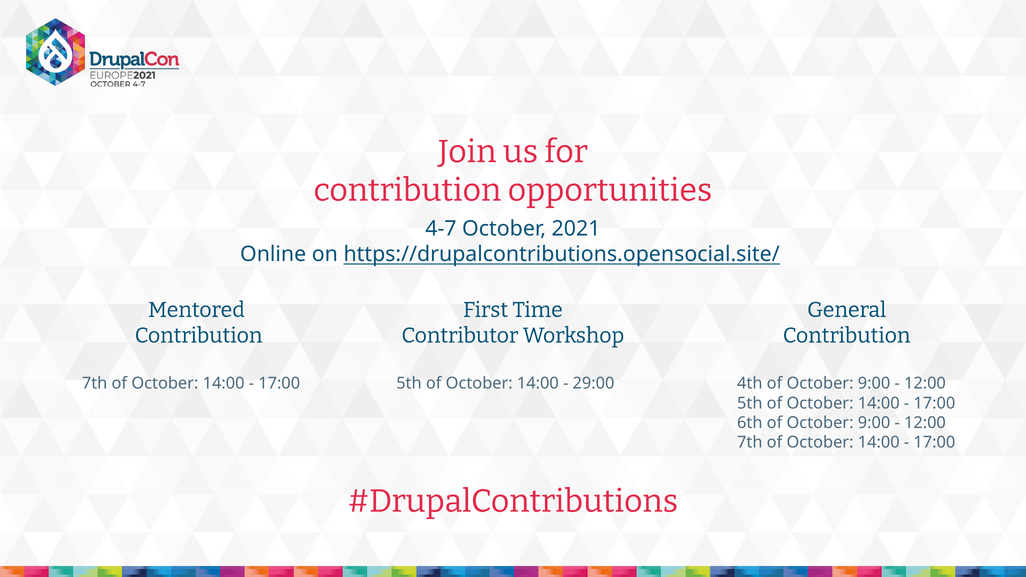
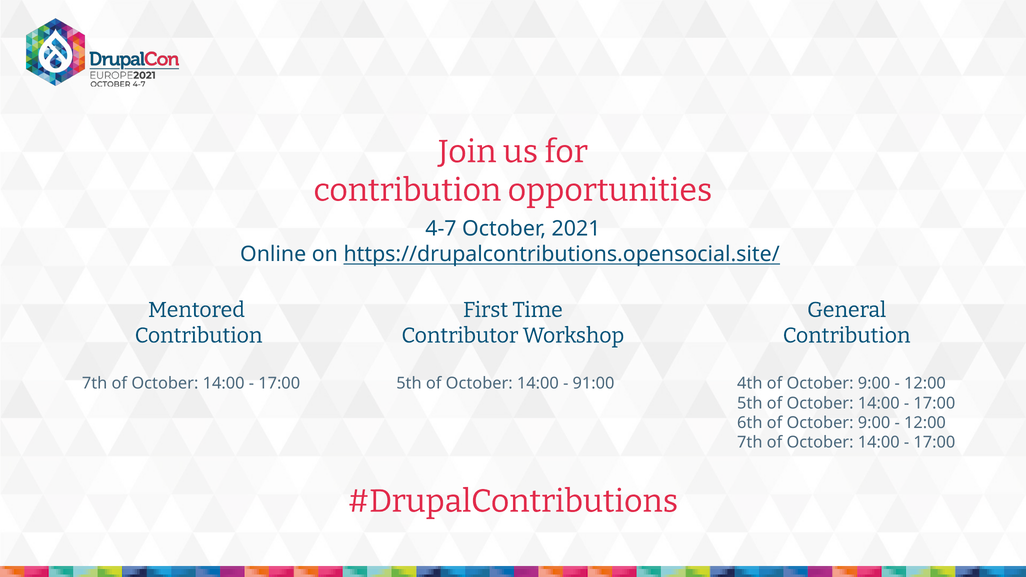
29:00: 29:00 -> 91:00 (594, 384)
